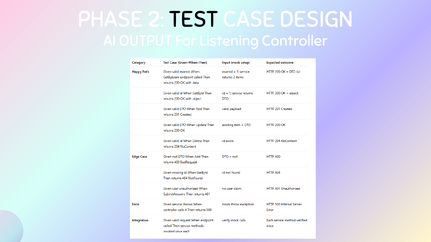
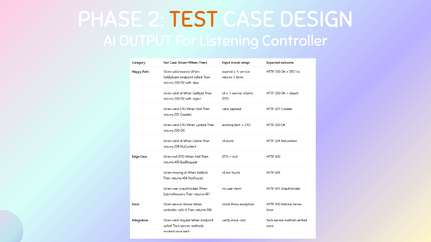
TEST colour: black -> orange (194, 19)
